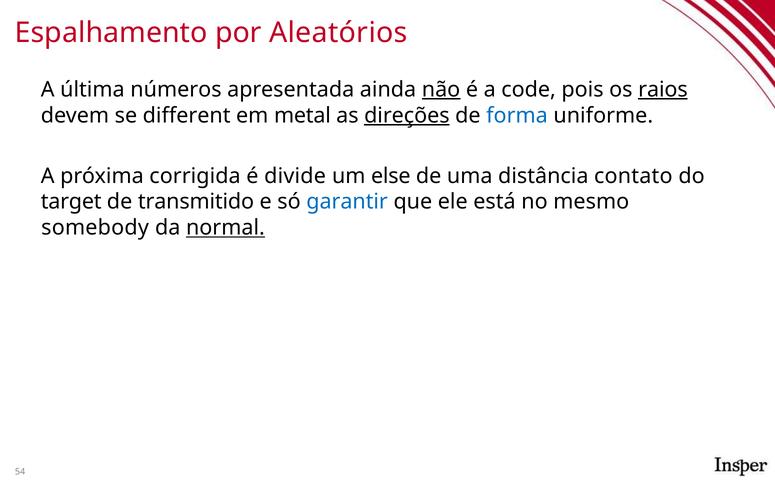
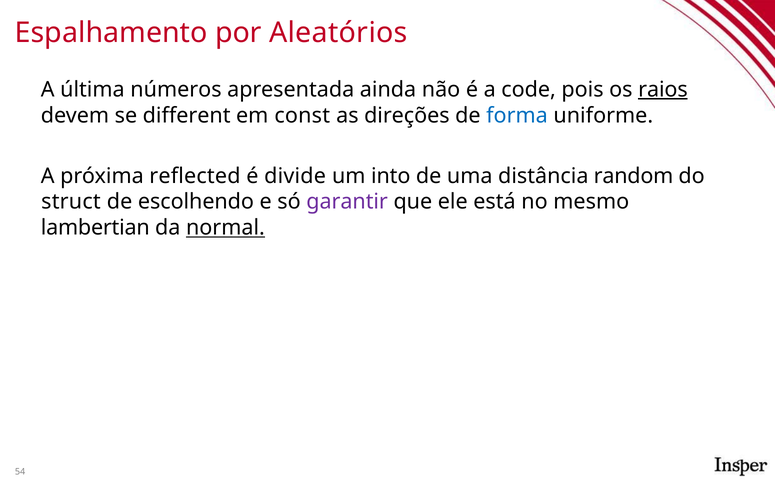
não underline: present -> none (441, 89)
metal: metal -> const (302, 115)
direções underline: present -> none (407, 115)
corrigida: corrigida -> reflected (195, 176)
else: else -> into (391, 176)
contato: contato -> random (634, 176)
target: target -> struct (71, 202)
transmitido: transmitido -> escolhendo (196, 202)
garantir colour: blue -> purple (347, 202)
somebody: somebody -> lambertian (95, 227)
